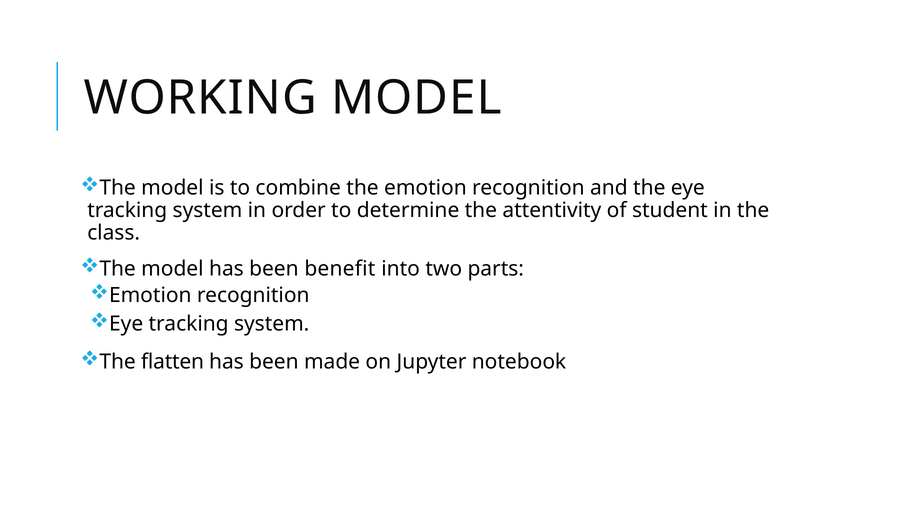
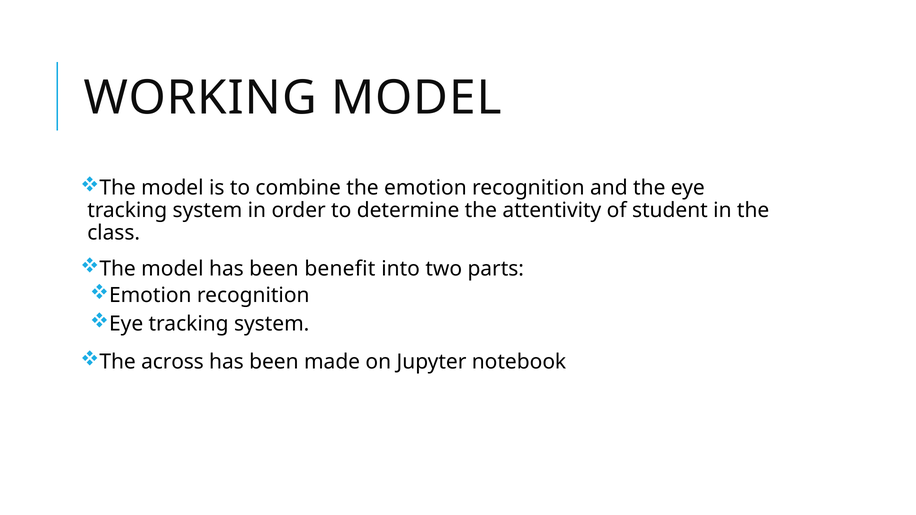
flatten: flatten -> across (173, 362)
